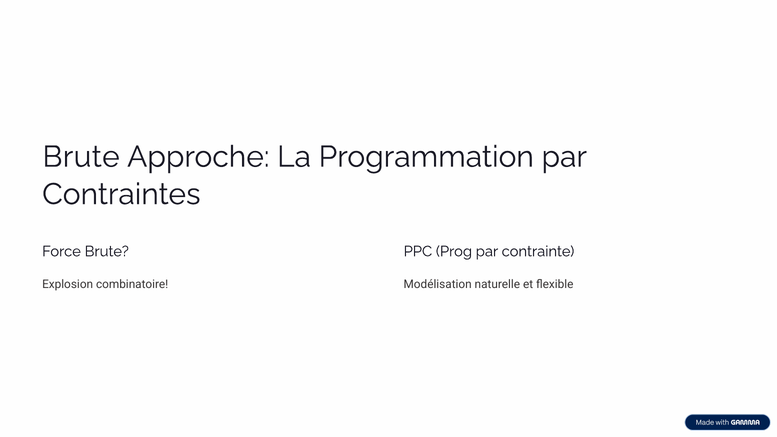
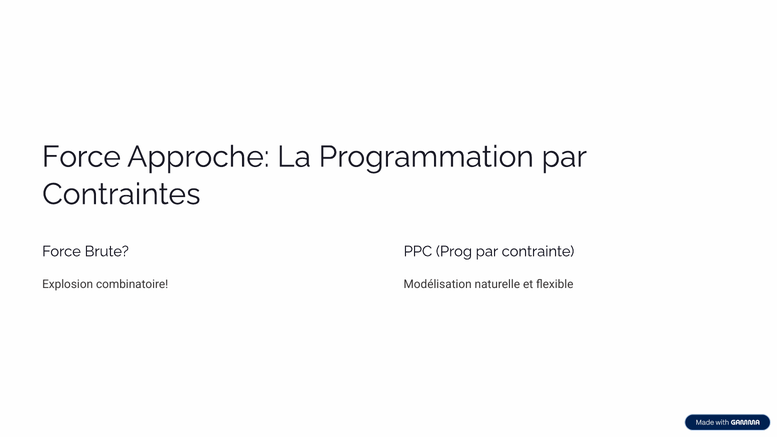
Brute: Brute -> Force (81, 157)
